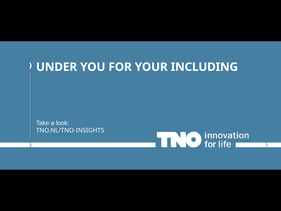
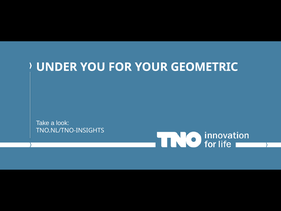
INCLUDING: INCLUDING -> GEOMETRIC (204, 67)
